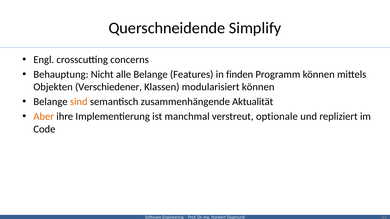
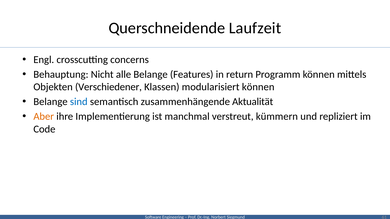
Simplify: Simplify -> Laufzeit (255, 28)
finden: finden -> return (240, 74)
sind colour: orange -> blue (79, 102)
optionale: optionale -> kümmern (277, 117)
